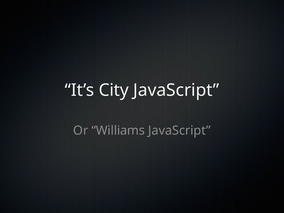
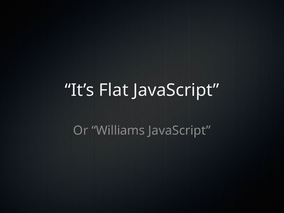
City: City -> Flat (114, 90)
